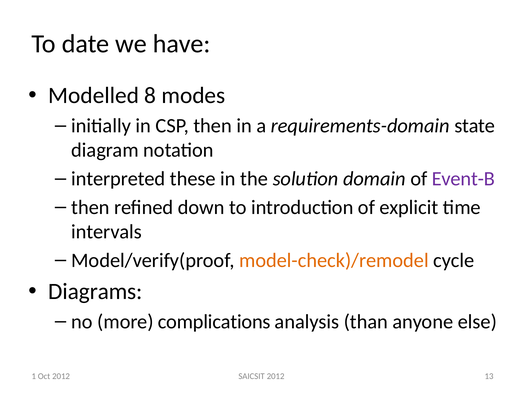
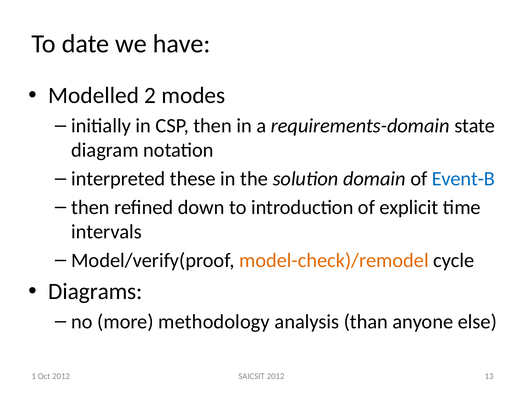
8: 8 -> 2 (150, 96)
Event-B colour: purple -> blue (463, 179)
complications: complications -> methodology (214, 321)
